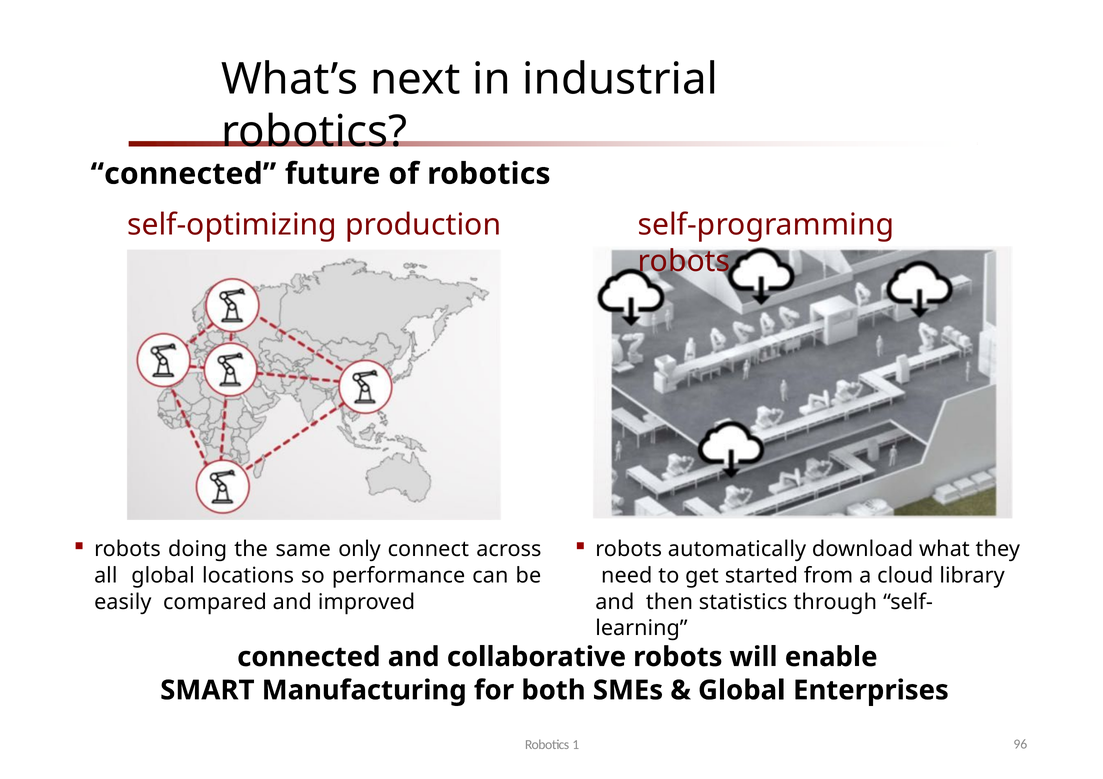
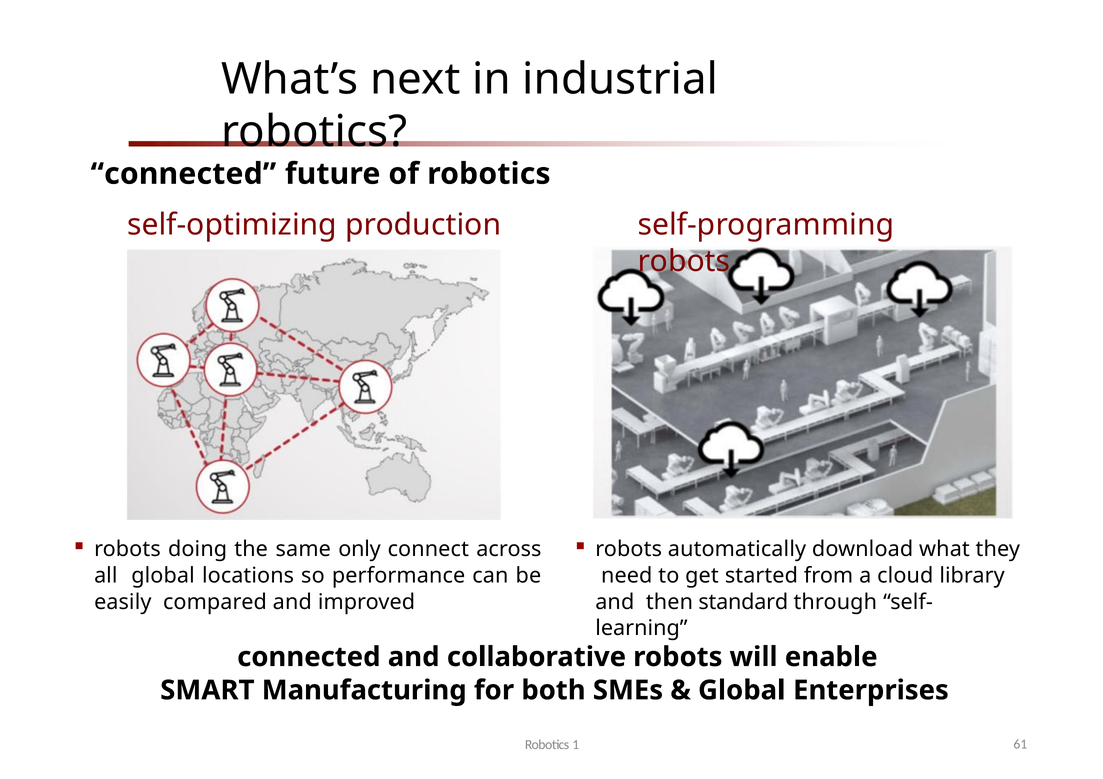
statistics: statistics -> standard (743, 602)
96: 96 -> 61 (1020, 745)
